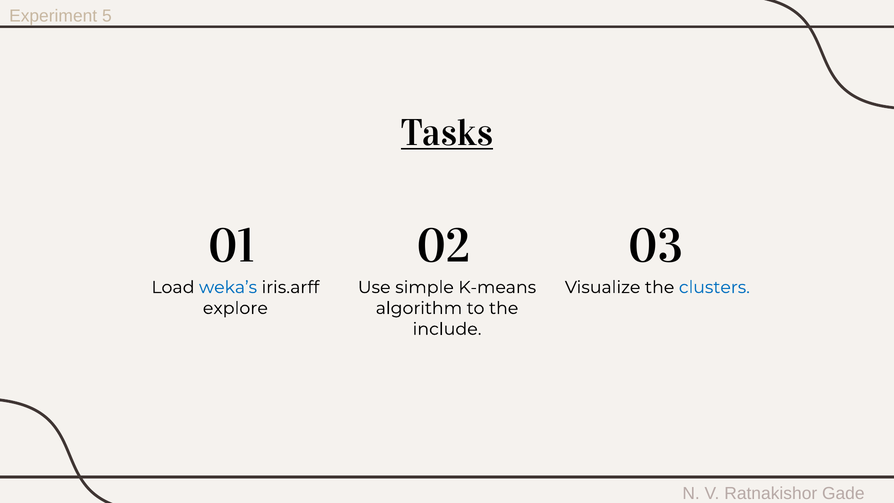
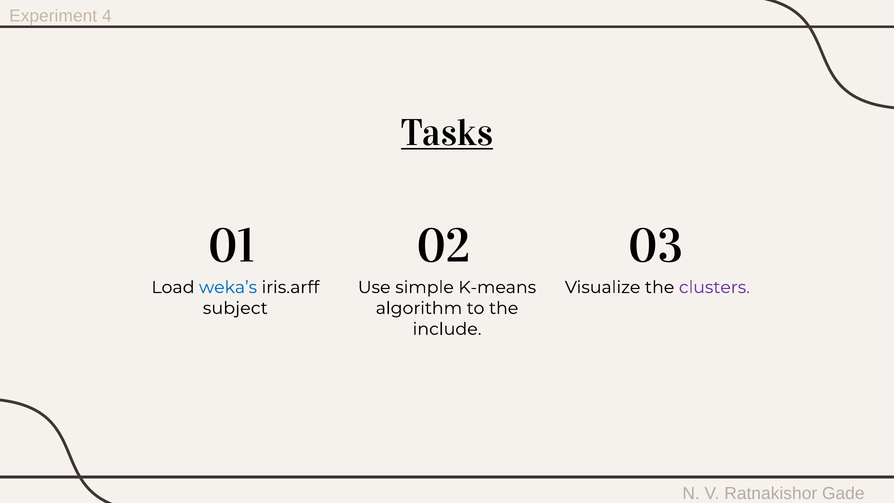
5: 5 -> 4 (107, 16)
clusters colour: blue -> purple (714, 287)
explore: explore -> subject (235, 308)
